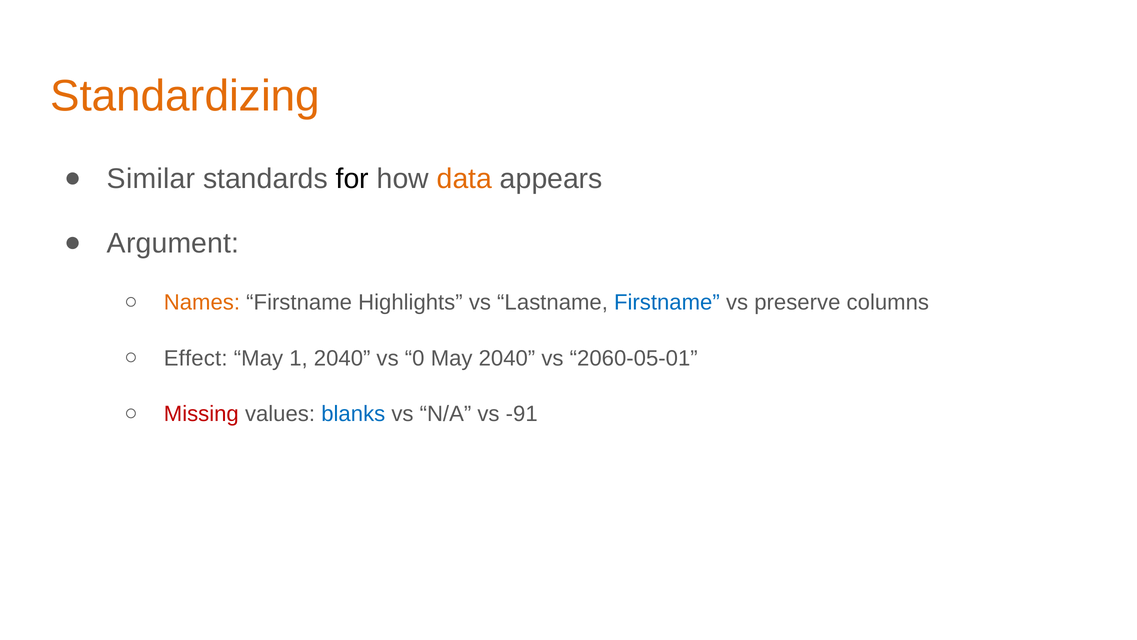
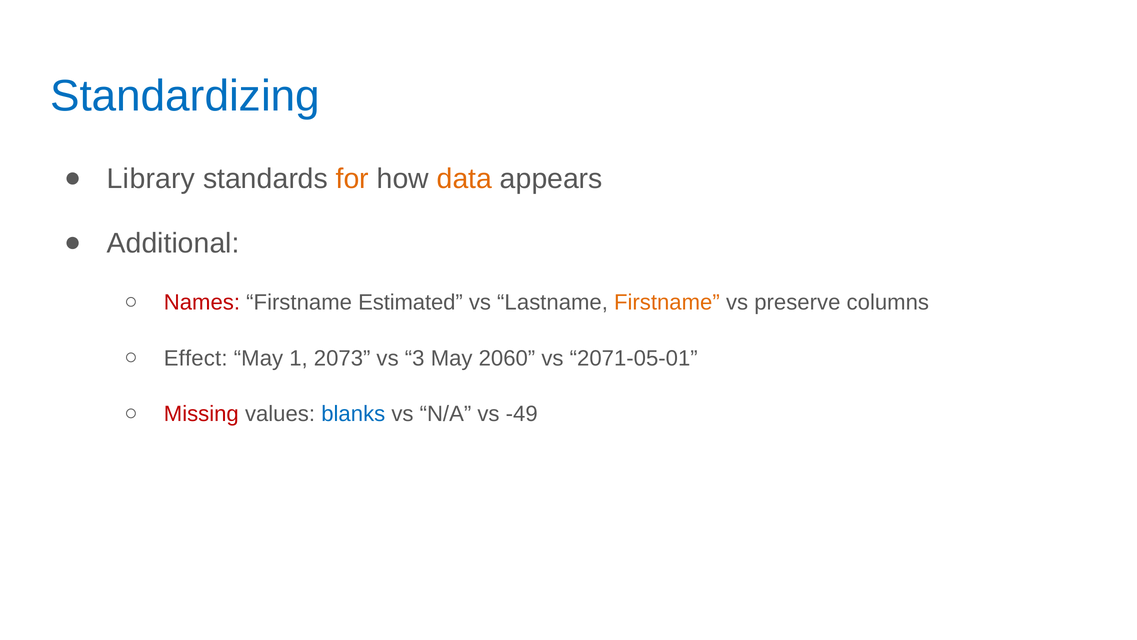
Standardizing colour: orange -> blue (185, 96)
Similar: Similar -> Library (151, 179)
for colour: black -> orange (352, 179)
Argument: Argument -> Additional (173, 243)
Names colour: orange -> red (202, 302)
Highlights: Highlights -> Estimated (410, 302)
Firstname colour: blue -> orange (667, 302)
1 2040: 2040 -> 2073 (342, 358)
0: 0 -> 3 (415, 358)
May 2040: 2040 -> 2060 (507, 358)
2060-05-01: 2060-05-01 -> 2071-05-01 (634, 358)
-91: -91 -> -49 (522, 414)
